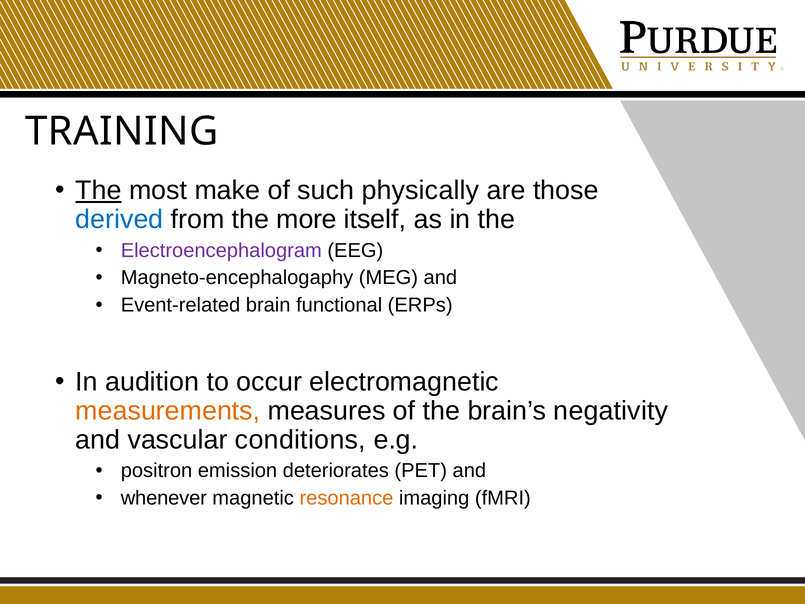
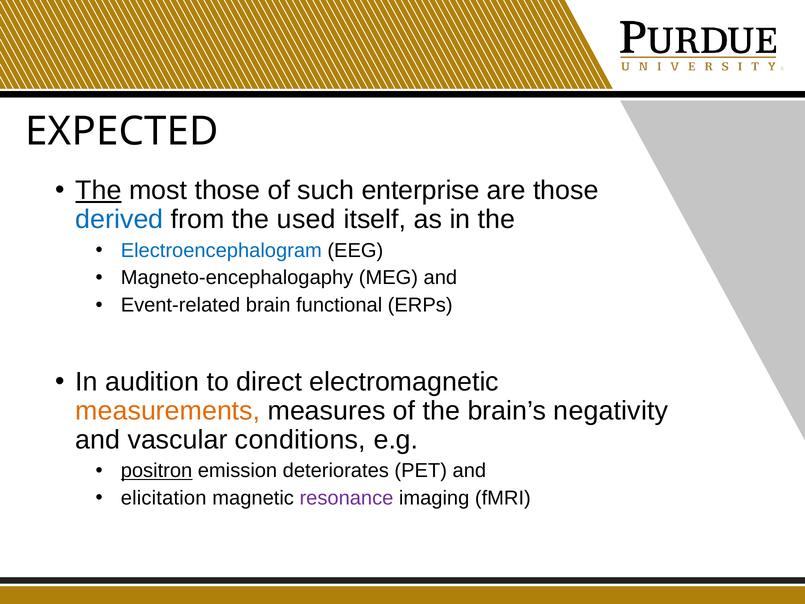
TRAINING: TRAINING -> EXPECTED (122, 132)
most make: make -> those (227, 190)
physically: physically -> enterprise (421, 190)
more: more -> used (306, 219)
Electroencephalogram colour: purple -> blue (221, 250)
occur: occur -> direct (269, 382)
positron underline: none -> present (157, 471)
whenever: whenever -> elicitation (164, 498)
resonance colour: orange -> purple (346, 498)
